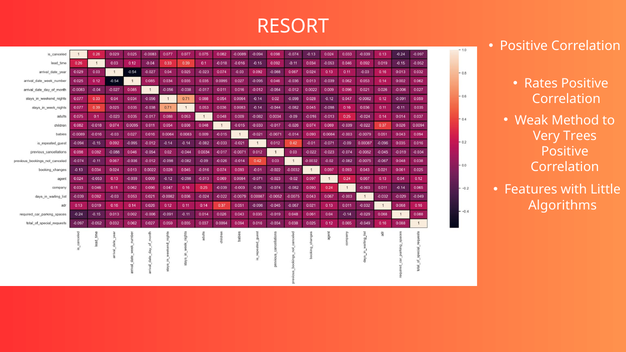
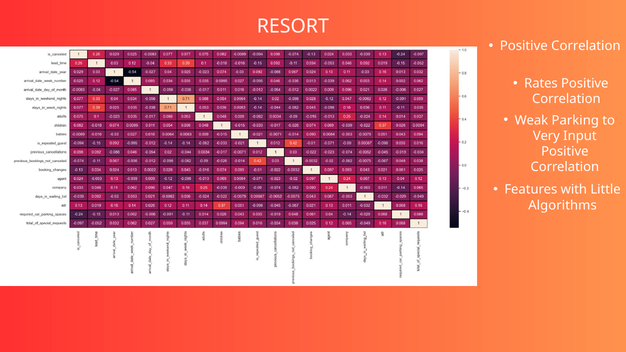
Method: Method -> Parking (575, 120)
Trees: Trees -> Input (580, 136)
